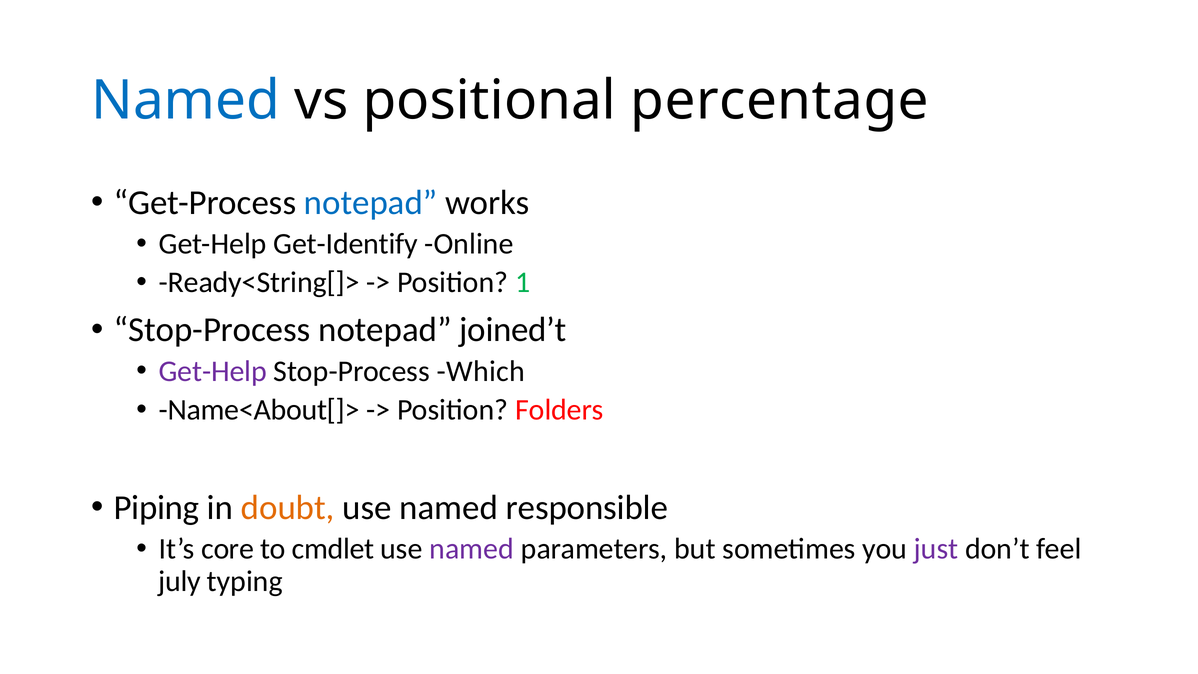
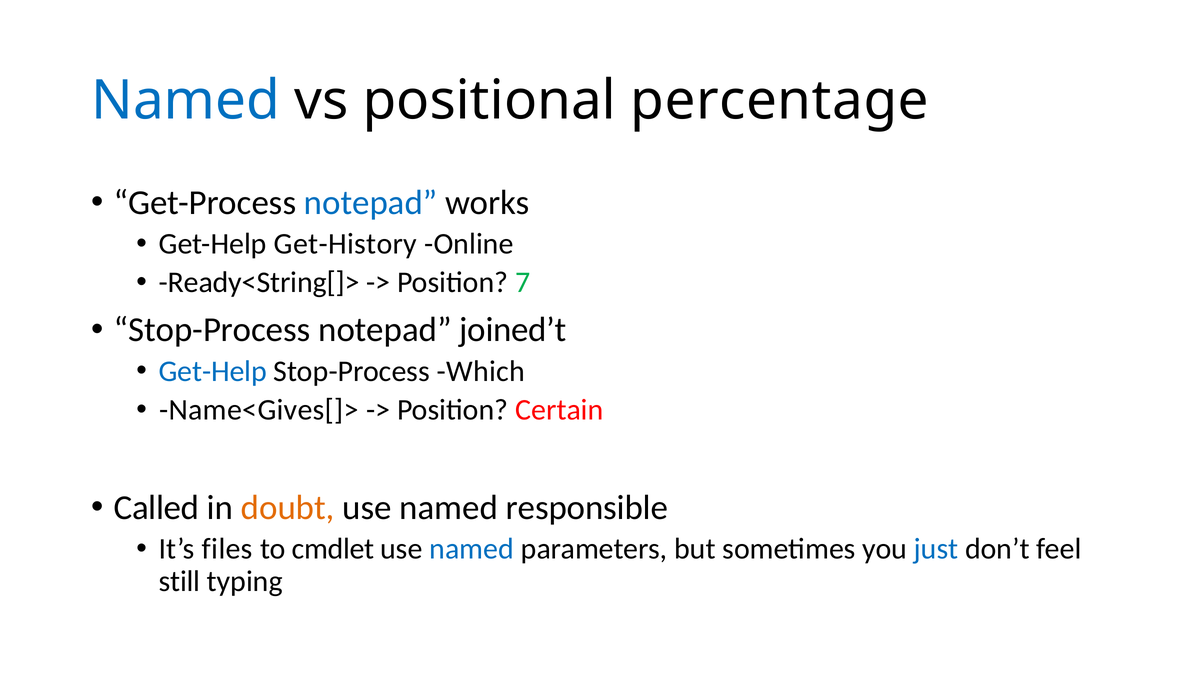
Get-Identify: Get-Identify -> Get-History (345, 244)
1: 1 -> 7 (523, 282)
Get-Help colour: purple -> blue (213, 371)
Name<About[]>: Name<About[]> -> Name<Gives[]> (259, 410)
Folders: Folders -> Certain (559, 410)
Piping: Piping -> Called (156, 507)
core: core -> files (227, 549)
named colour: purple -> blue (472, 549)
just colour: purple -> blue (936, 549)
july: july -> still (179, 581)
